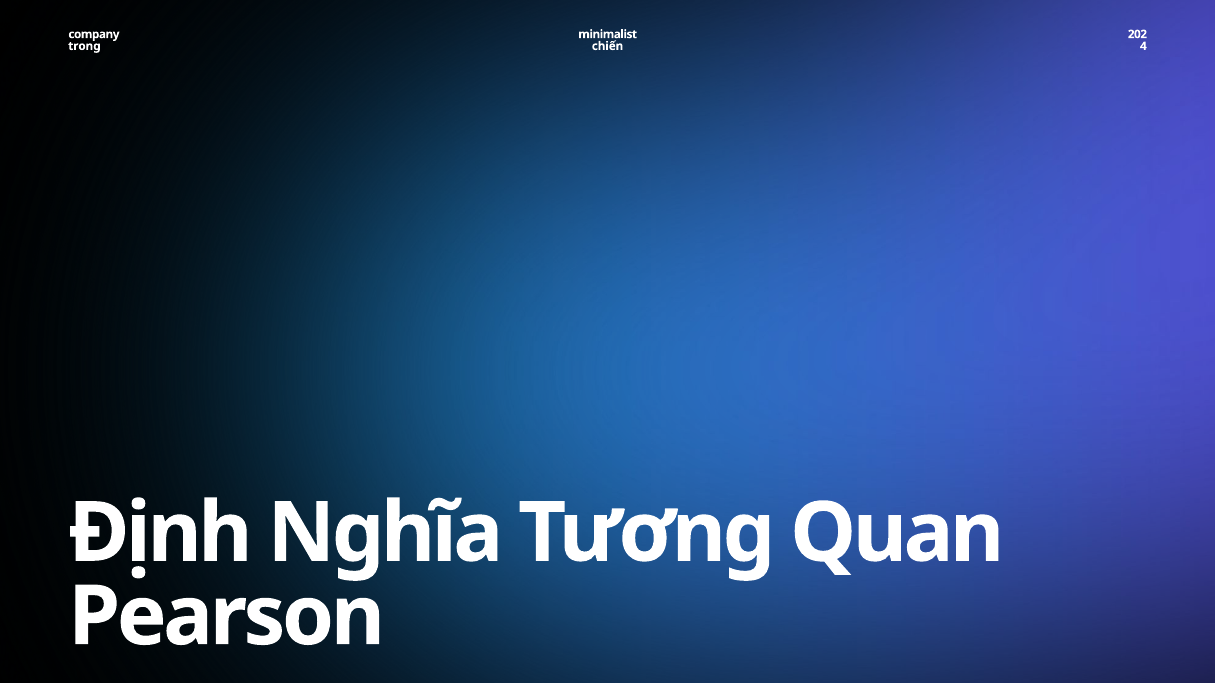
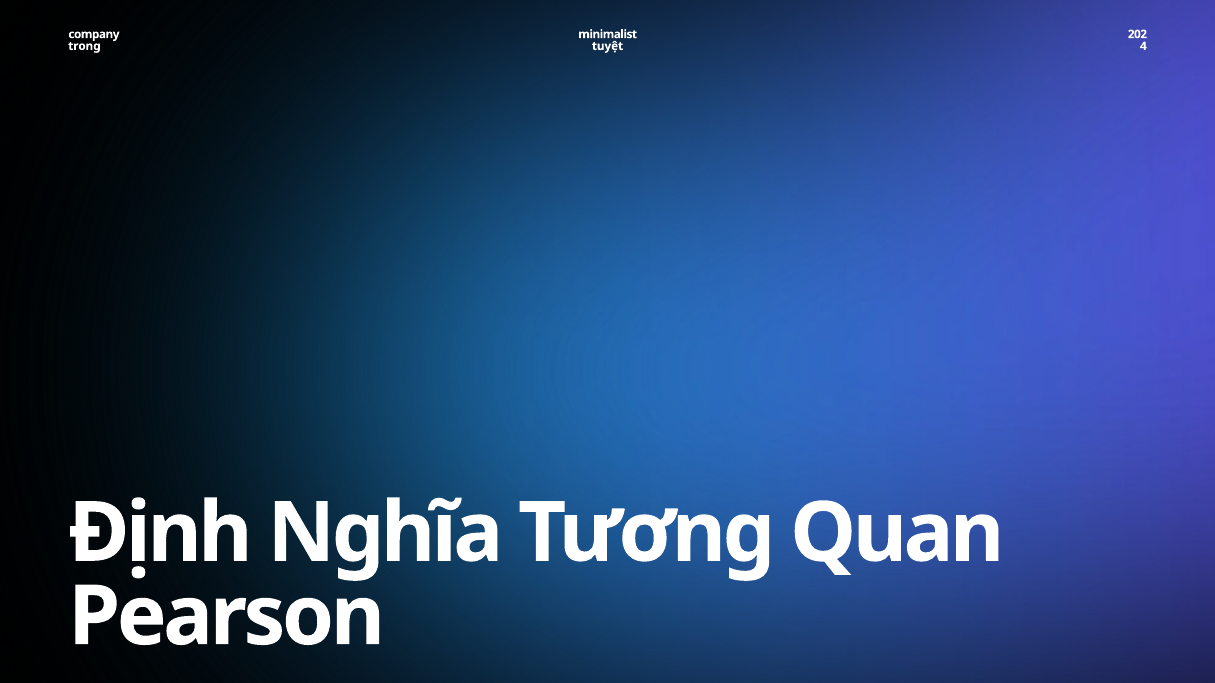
chiến: chiến -> tuyệt (608, 46)
